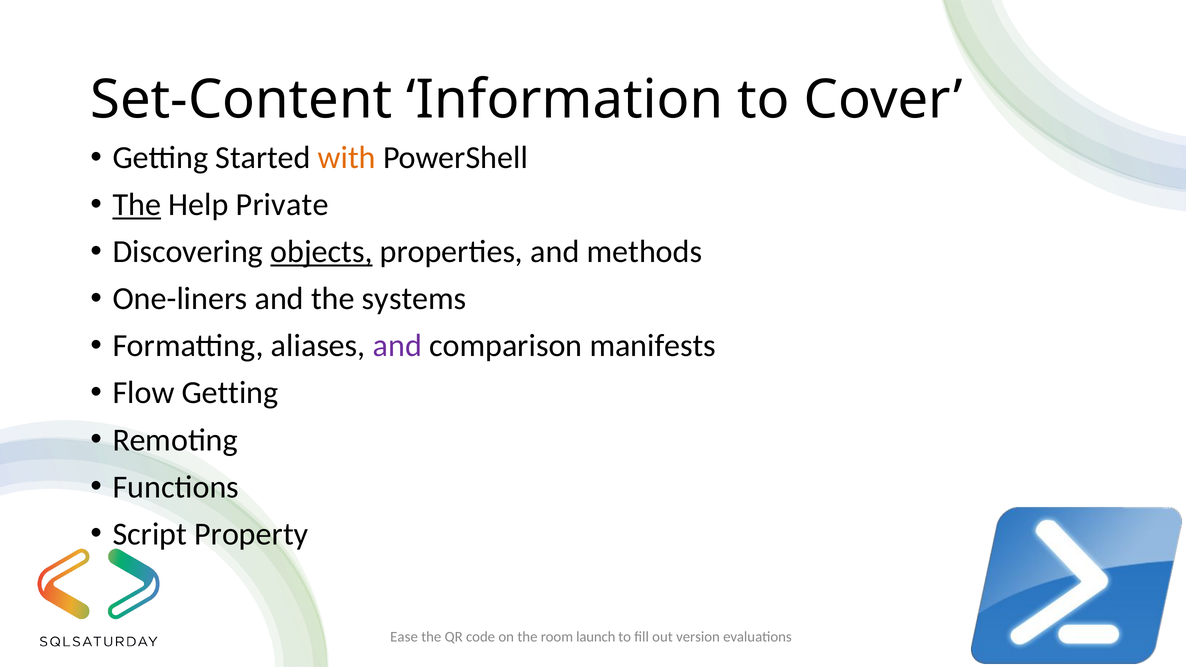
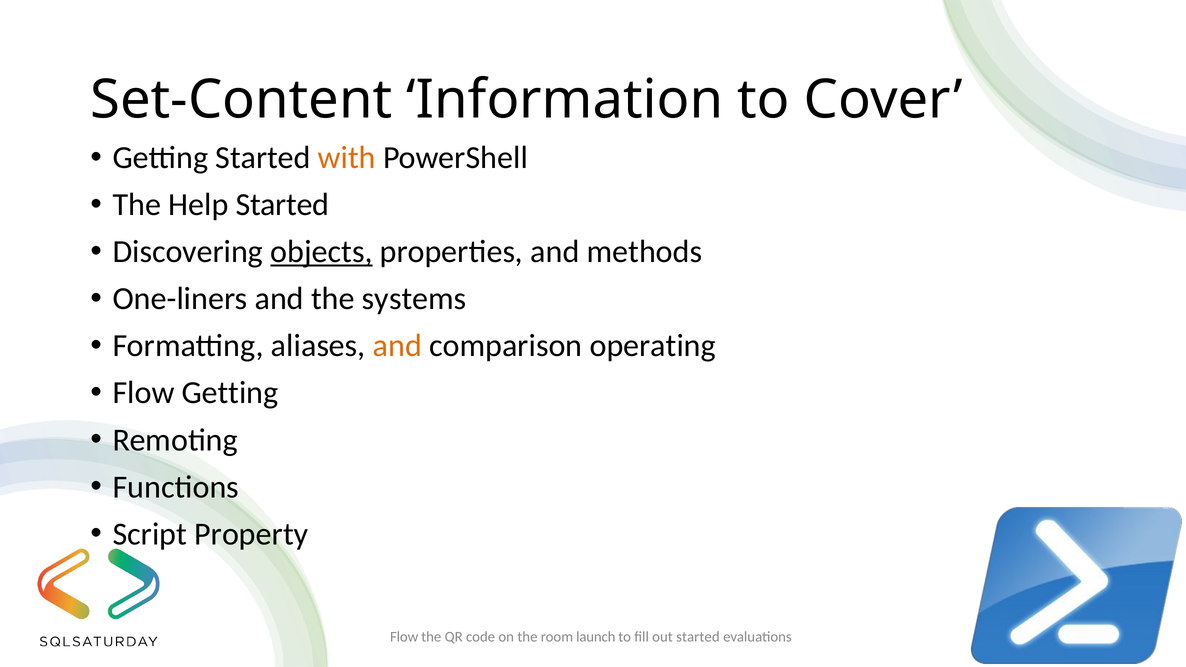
The underline: present -> none (137, 205)
Help Private: Private -> Started (282, 205)
and colour: purple -> orange (397, 346)
manifests: manifests -> operating (653, 346)
Ease: Ease -> Flow (404, 637)
out version: version -> started (698, 637)
